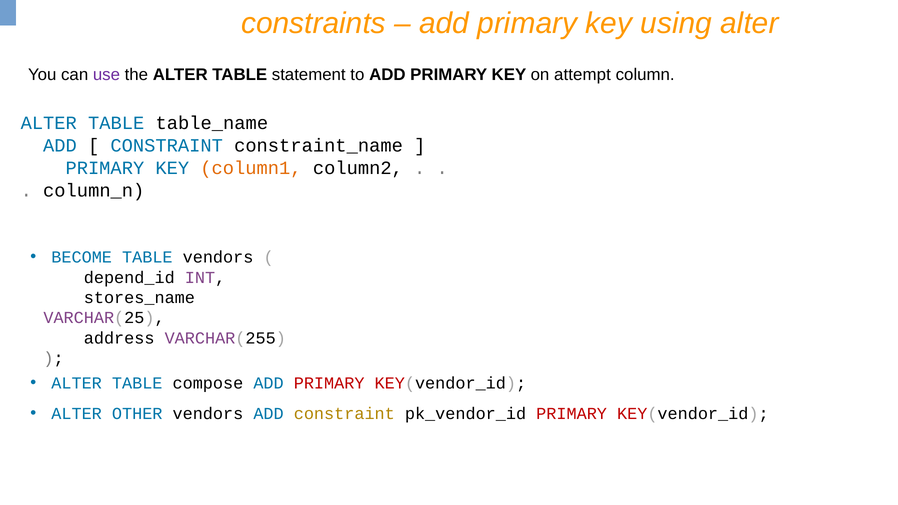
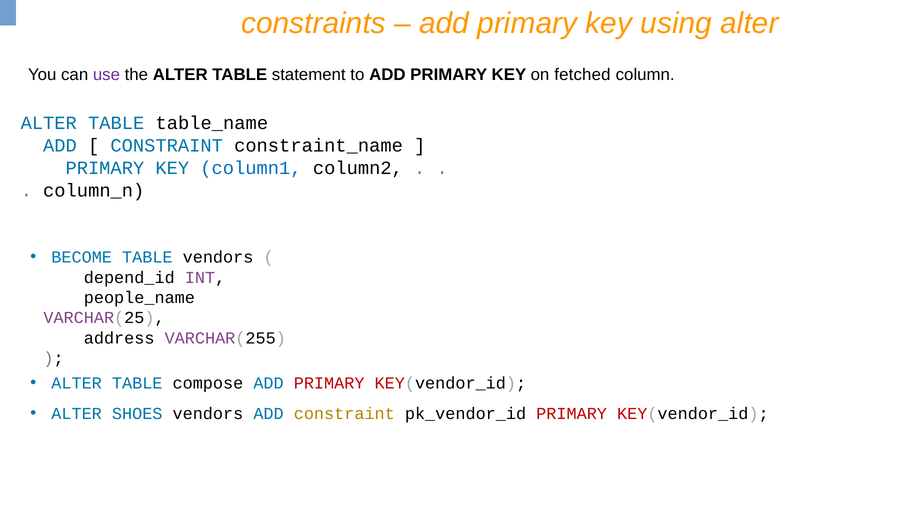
attempt: attempt -> fetched (582, 75)
column1 colour: orange -> blue (251, 168)
stores_name: stores_name -> people_name (139, 298)
OTHER: OTHER -> SHOES (137, 414)
